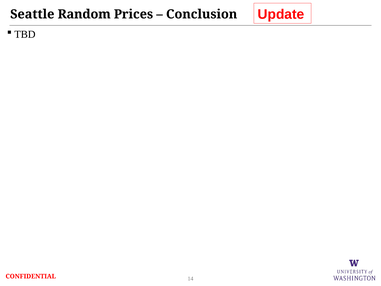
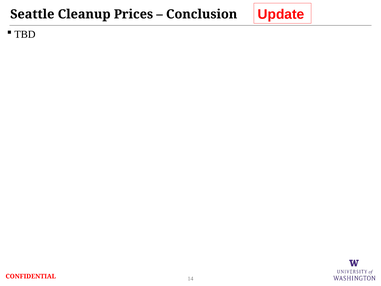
Random: Random -> Cleanup (84, 14)
